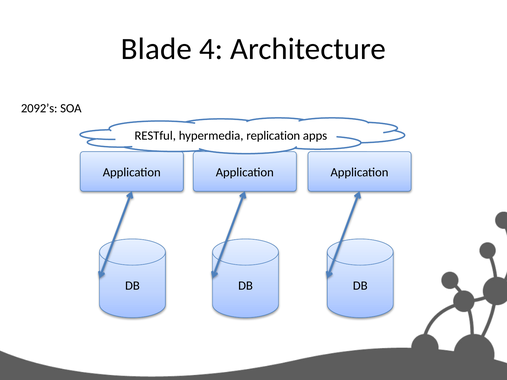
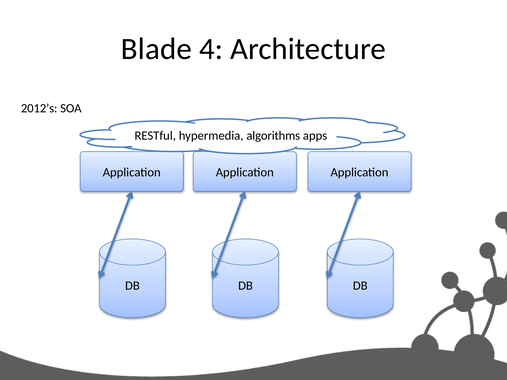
2092’s: 2092’s -> 2012’s (39, 108)
replication: replication -> algorithms (273, 136)
